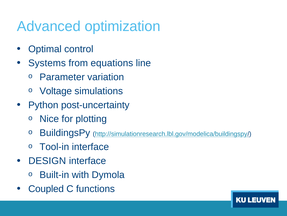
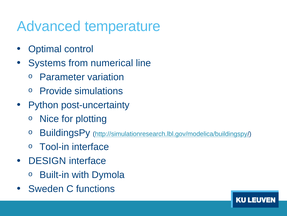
optimization: optimization -> temperature (123, 26)
equations: equations -> numerical (112, 63)
Voltage: Voltage -> Provide (56, 91)
Coupled: Coupled -> Sweden (46, 188)
